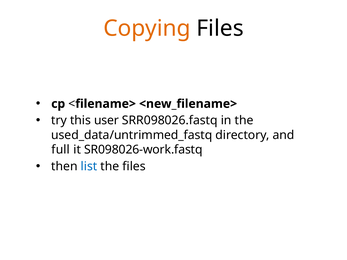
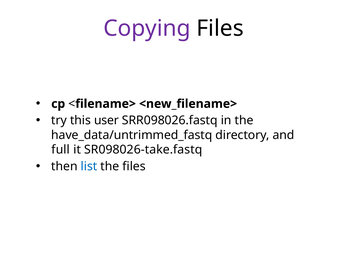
Copying colour: orange -> purple (147, 28)
used_data/untrimmed_fastq: used_data/untrimmed_fastq -> have_data/untrimmed_fastq (132, 135)
SR098026-work.fastq: SR098026-work.fastq -> SR098026-take.fastq (143, 150)
